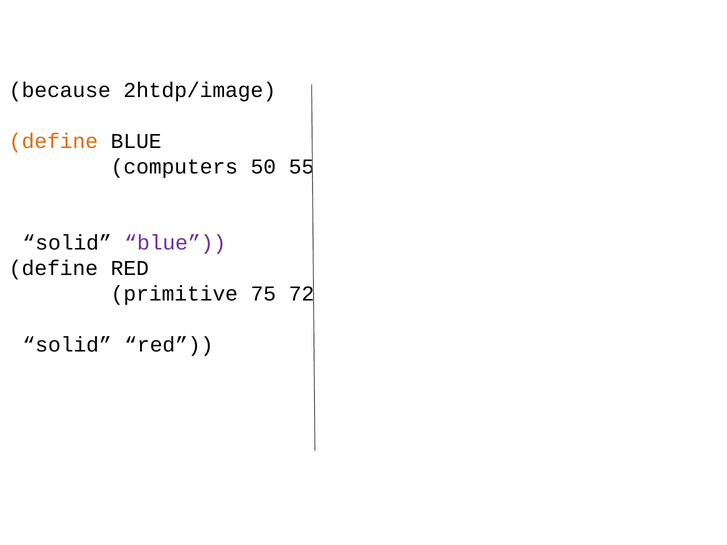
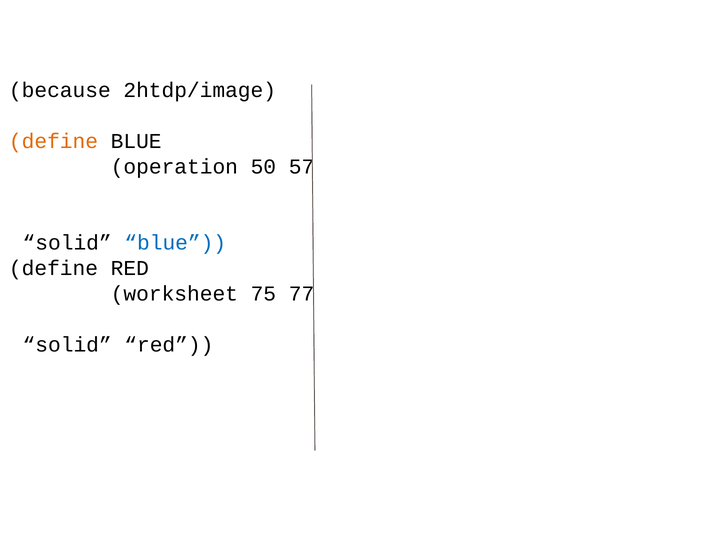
computers: computers -> operation (174, 167)
55: 55 -> 57 (302, 167)
blue colour: purple -> blue (175, 243)
primitive: primitive -> worksheet (174, 294)
72: 72 -> 77 (302, 294)
